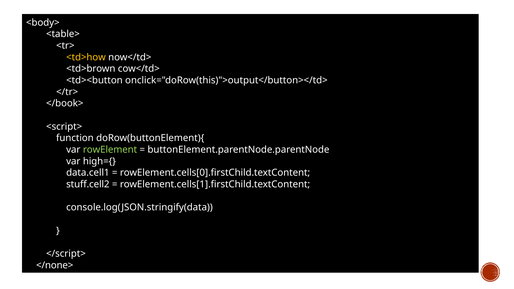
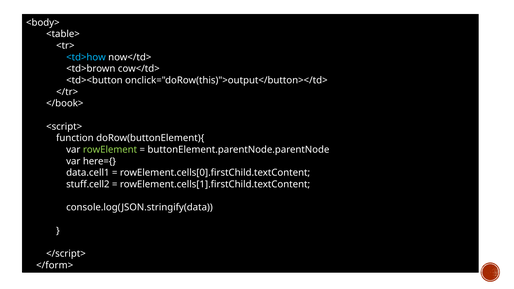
<td>how colour: yellow -> light blue (86, 57)
high={: high={ -> here={ (99, 161)
</none>: </none> -> </form> (55, 265)
